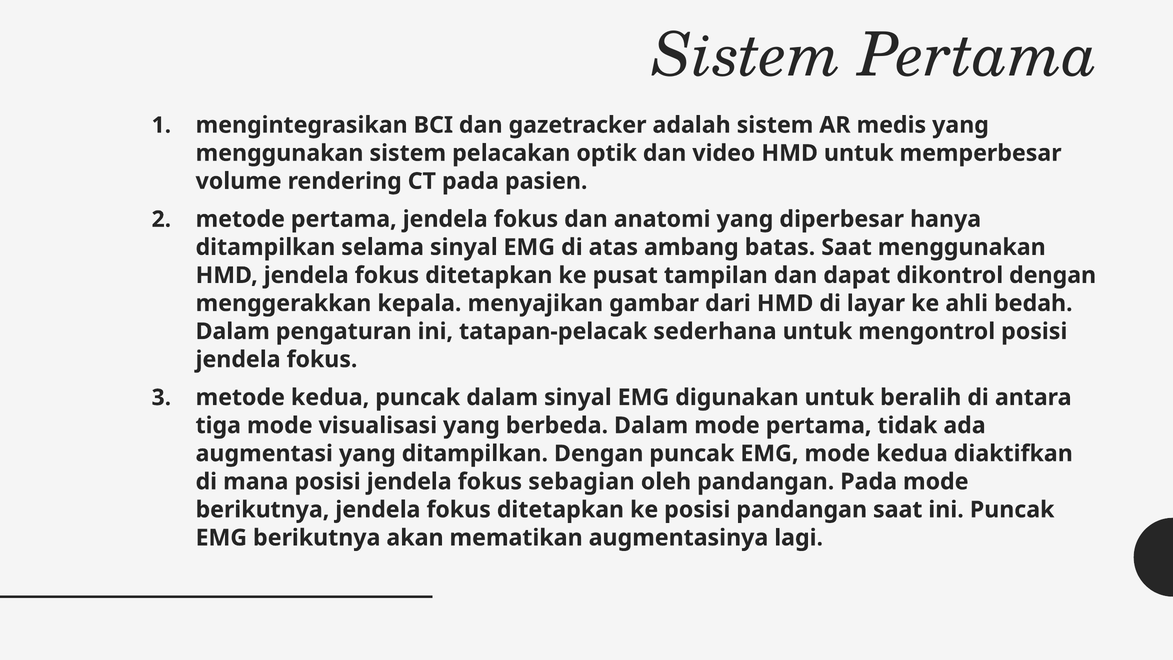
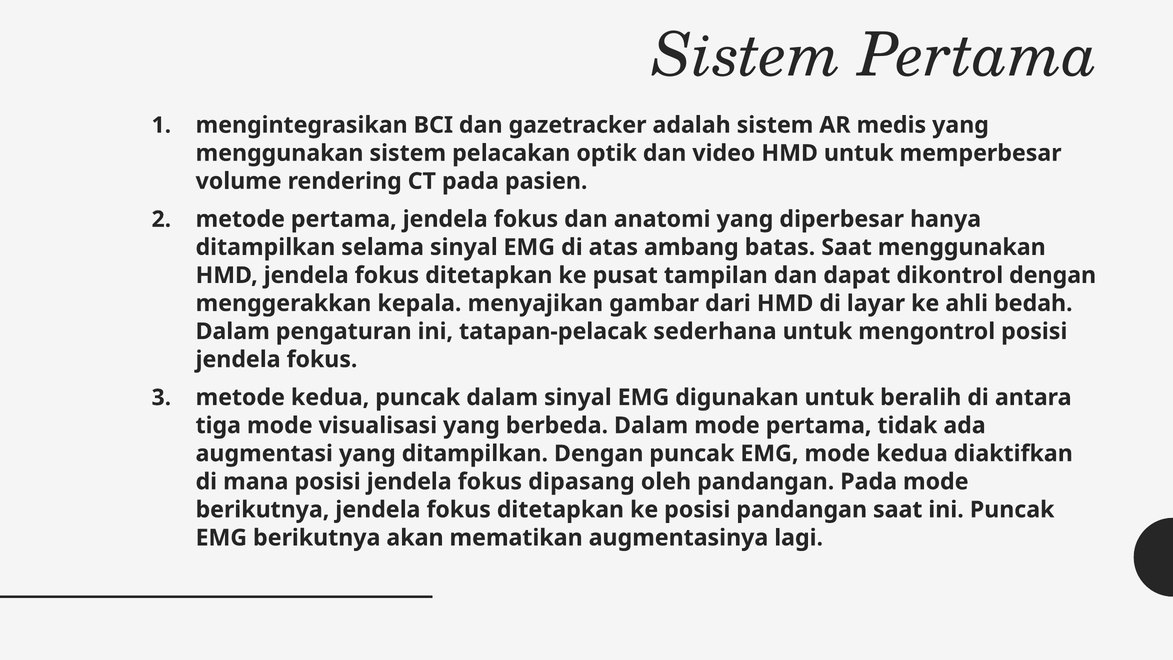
sebagian: sebagian -> dipasang (581, 481)
